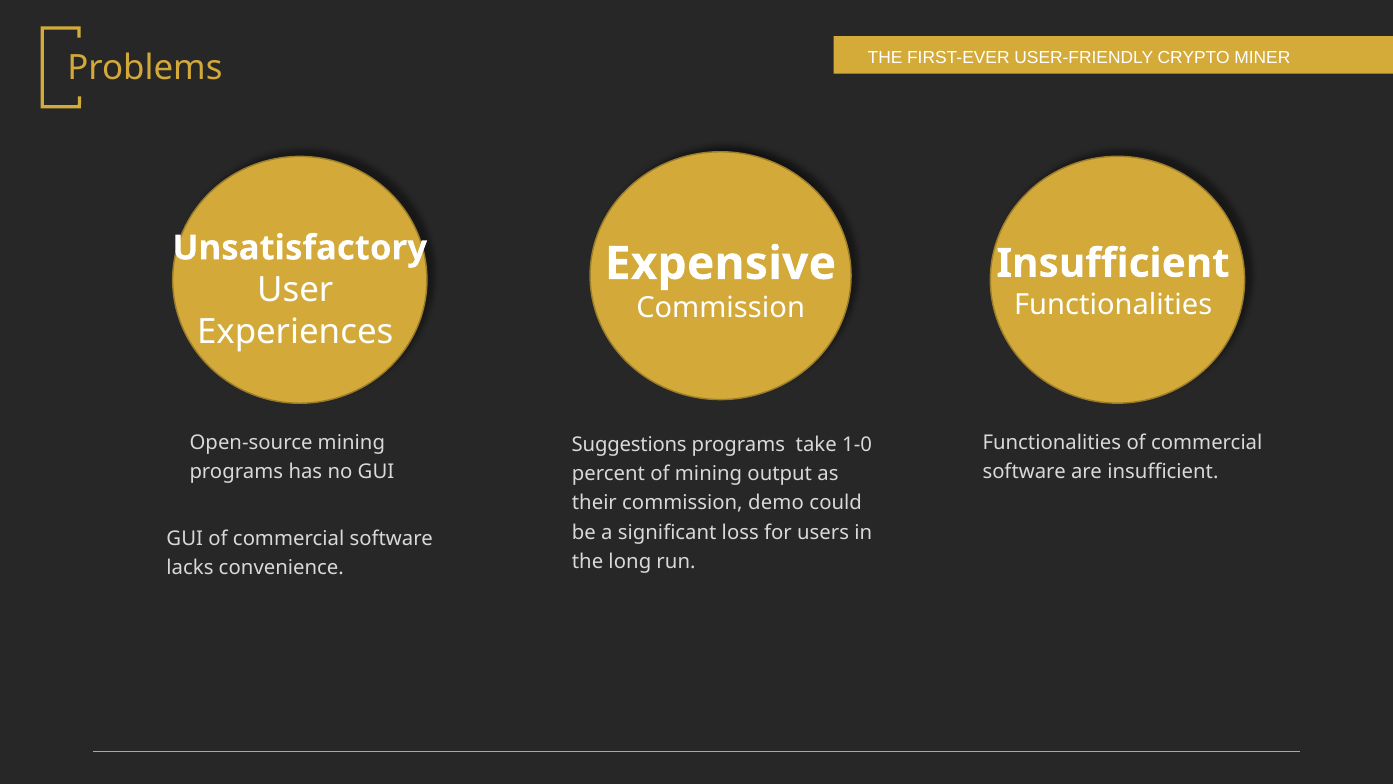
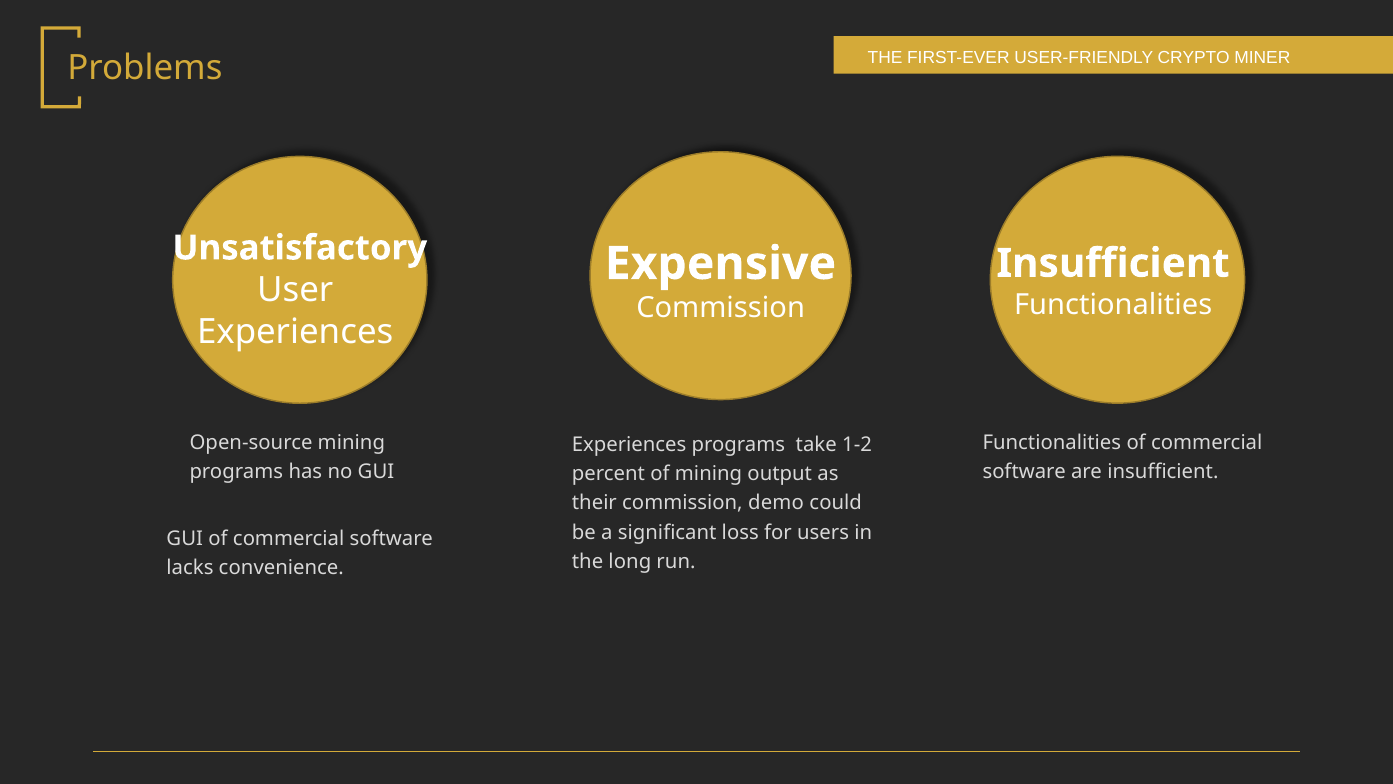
Suggestions: Suggestions -> Experiences (629, 444)
1-0: 1-0 -> 1-2 (857, 444)
